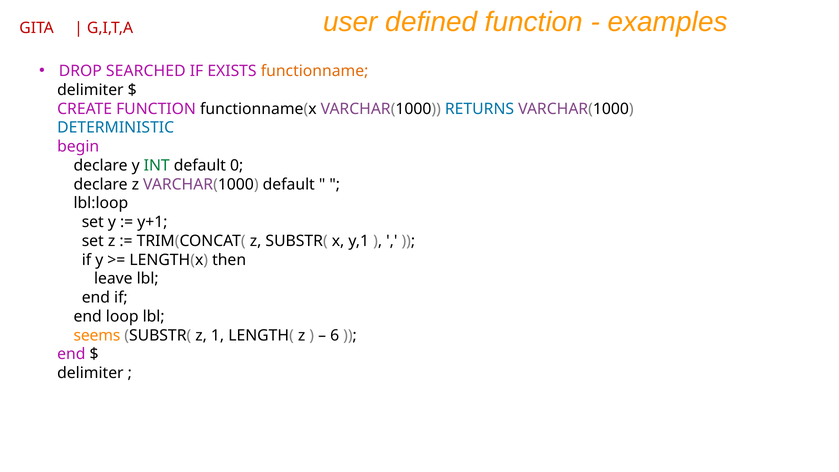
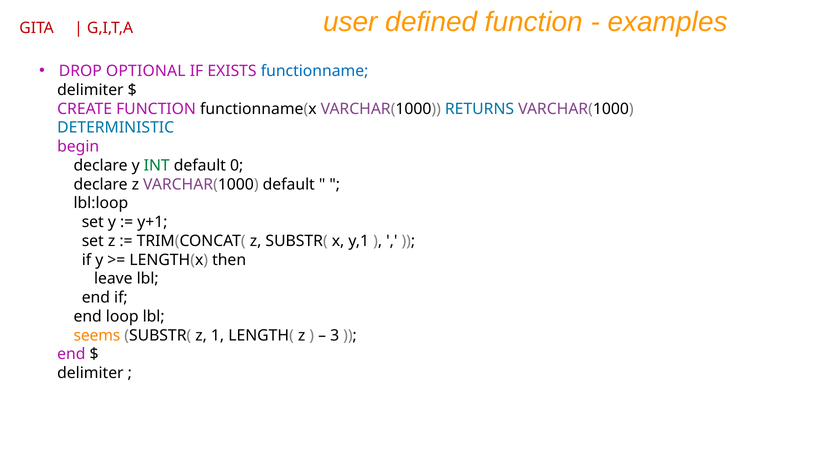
SEARCHED: SEARCHED -> OPTIONAL (146, 71)
functionname colour: orange -> blue (315, 71)
6: 6 -> 3 (335, 335)
